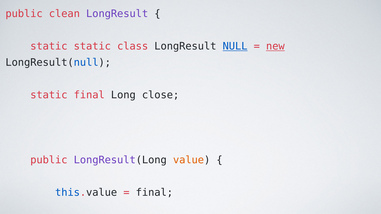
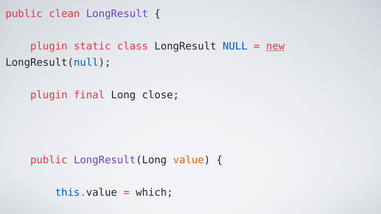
static: static -> plugin (49, 46)
NULL underline: present -> none (235, 46)
static: static -> plugin (49, 95)
final: final -> which (154, 193)
